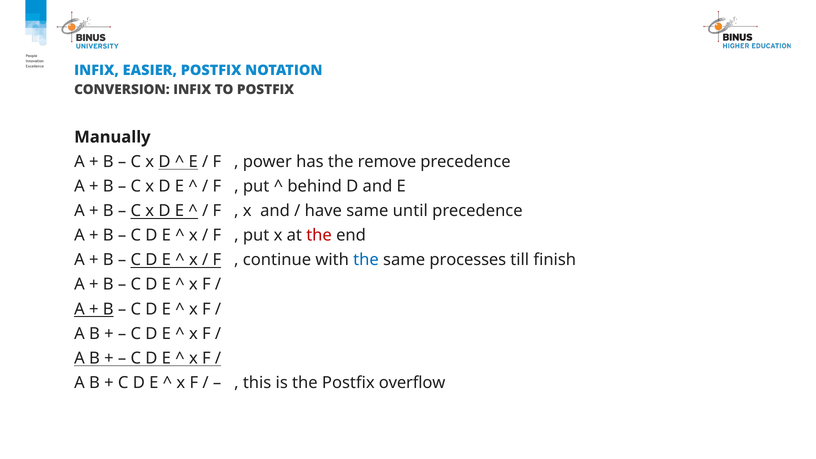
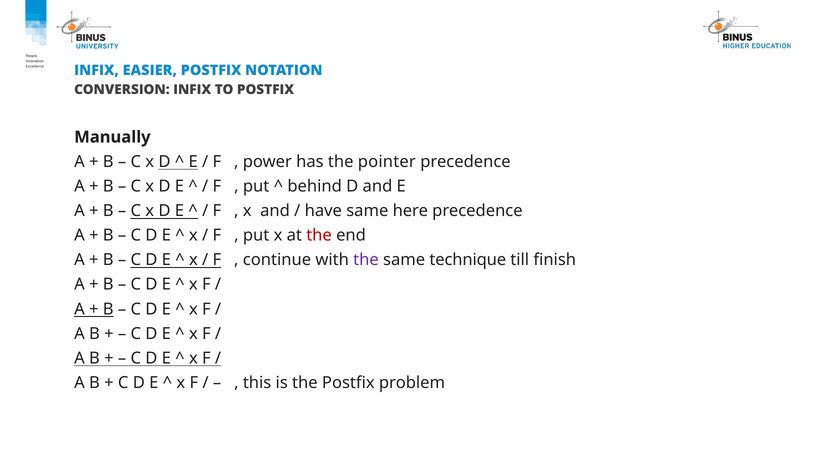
remove: remove -> pointer (387, 162)
until: until -> here (410, 211)
the colour: blue -> purple (366, 260)
processes: processes -> technique (468, 260)
overflow: overflow -> problem (412, 383)
